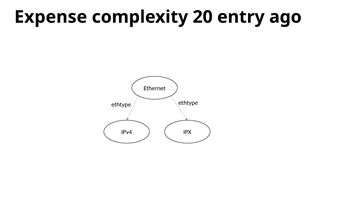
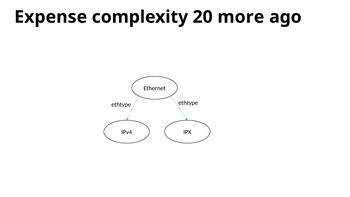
entry: entry -> more (241, 17)
